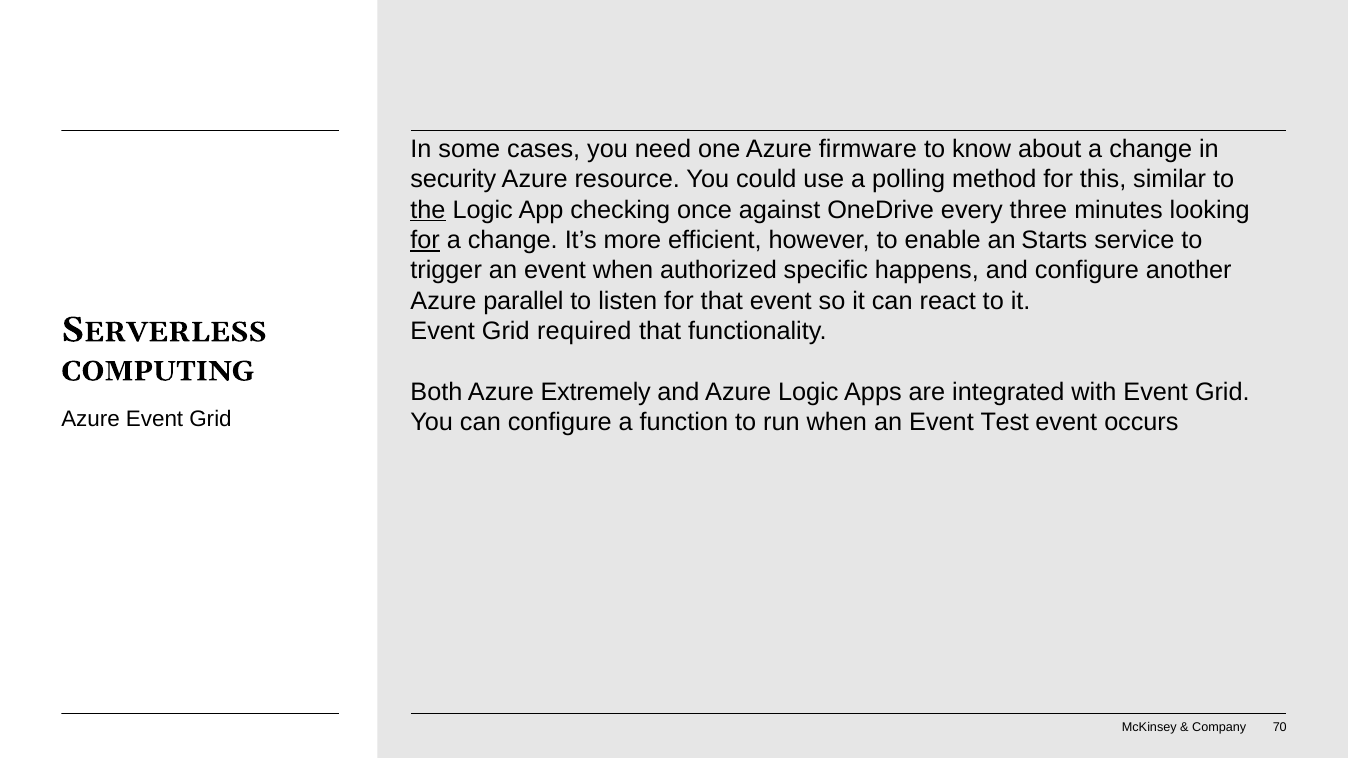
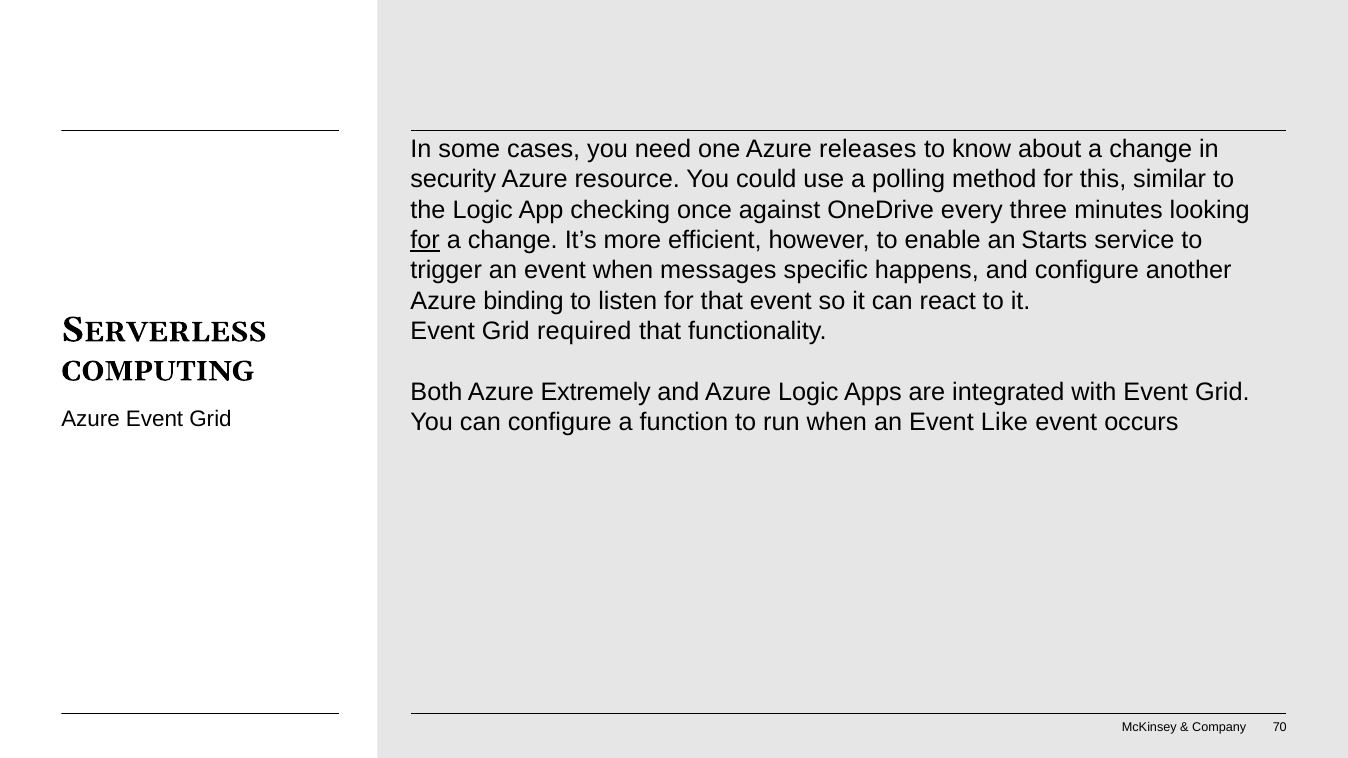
firmware: firmware -> releases (868, 149)
the underline: present -> none (428, 210)
authorized: authorized -> messages (718, 271)
parallel: parallel -> binding (523, 301)
Test: Test -> Like (1004, 422)
